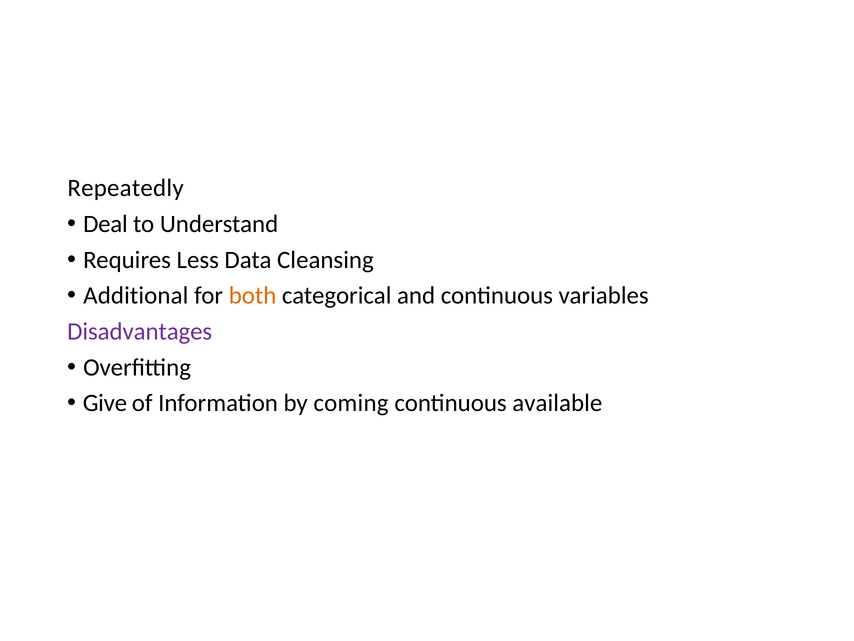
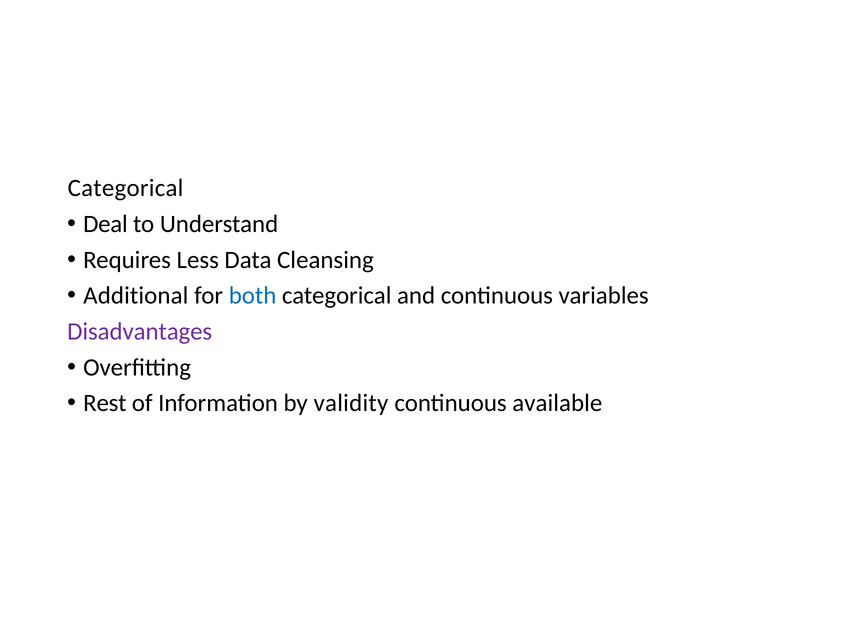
Repeatedly: Repeatedly -> Categorical (126, 188)
both colour: orange -> blue (253, 295)
Give: Give -> Rest (105, 403)
coming: coming -> validity (351, 403)
